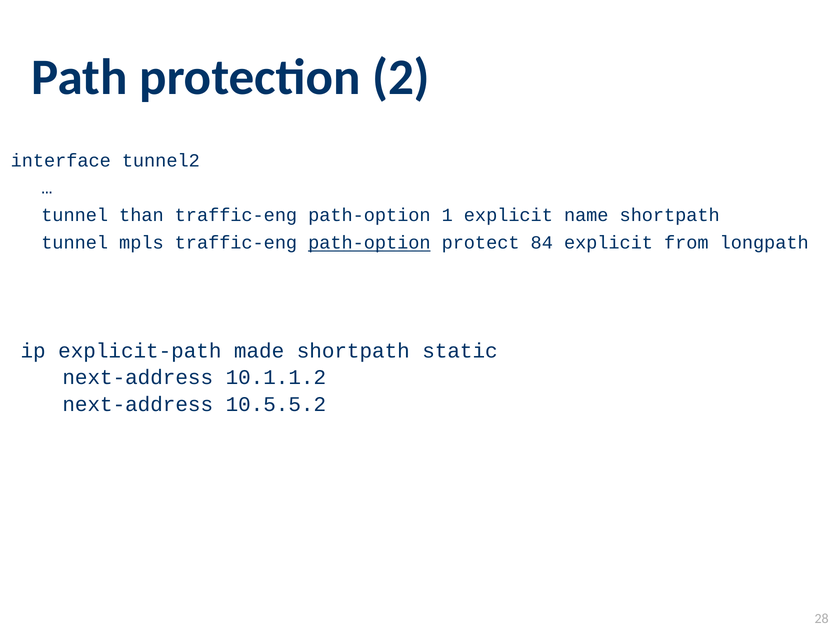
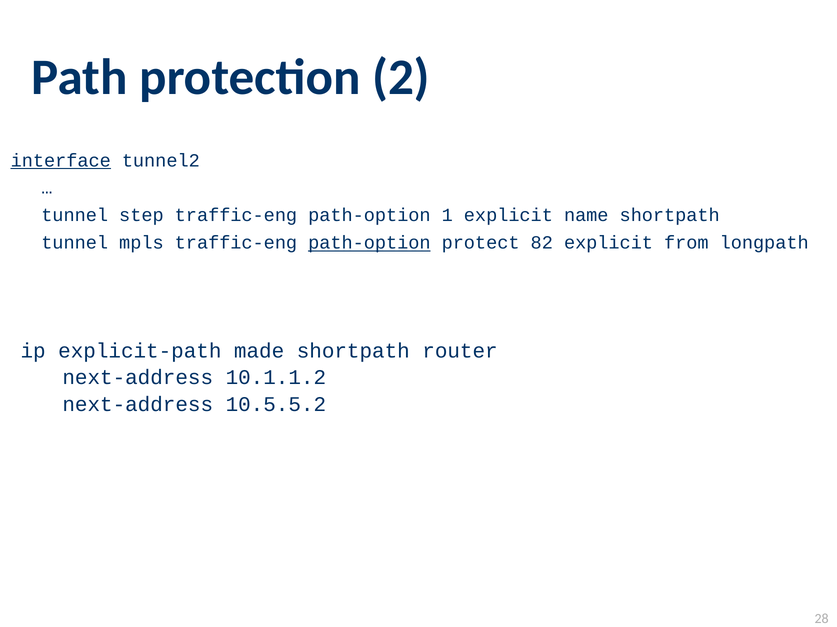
interface underline: none -> present (61, 161)
than: than -> step (141, 216)
84: 84 -> 82 (542, 243)
static: static -> router (460, 351)
